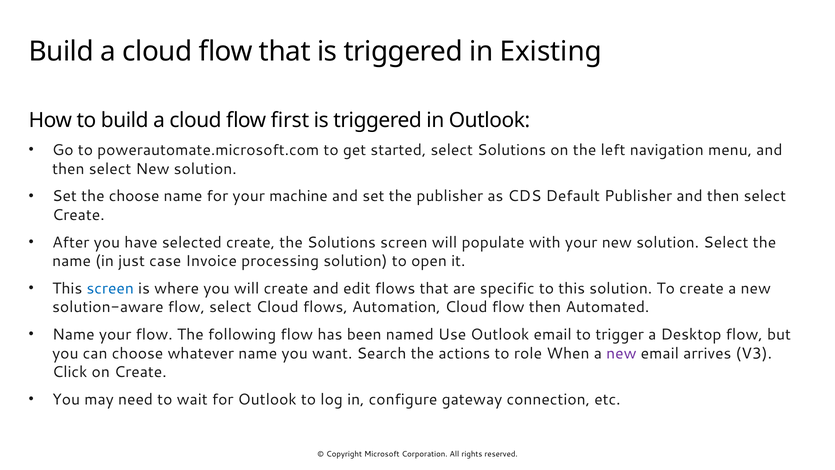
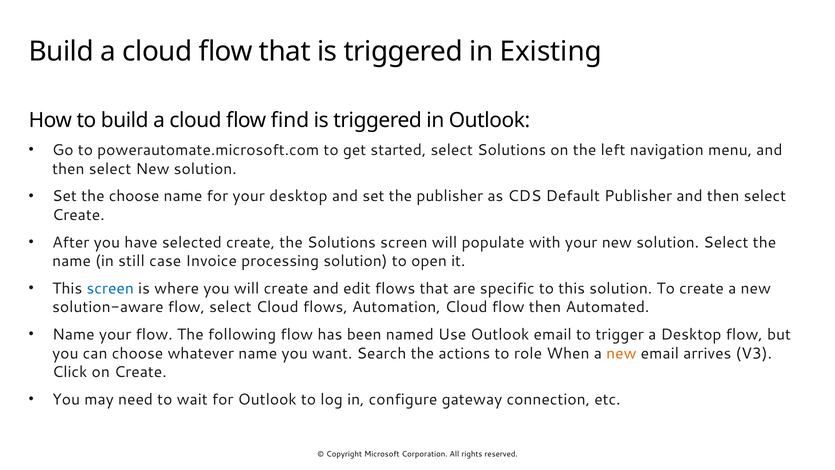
first: first -> find (290, 120)
your machine: machine -> desktop (298, 196)
just: just -> still (132, 261)
new colour: purple -> orange (621, 353)
